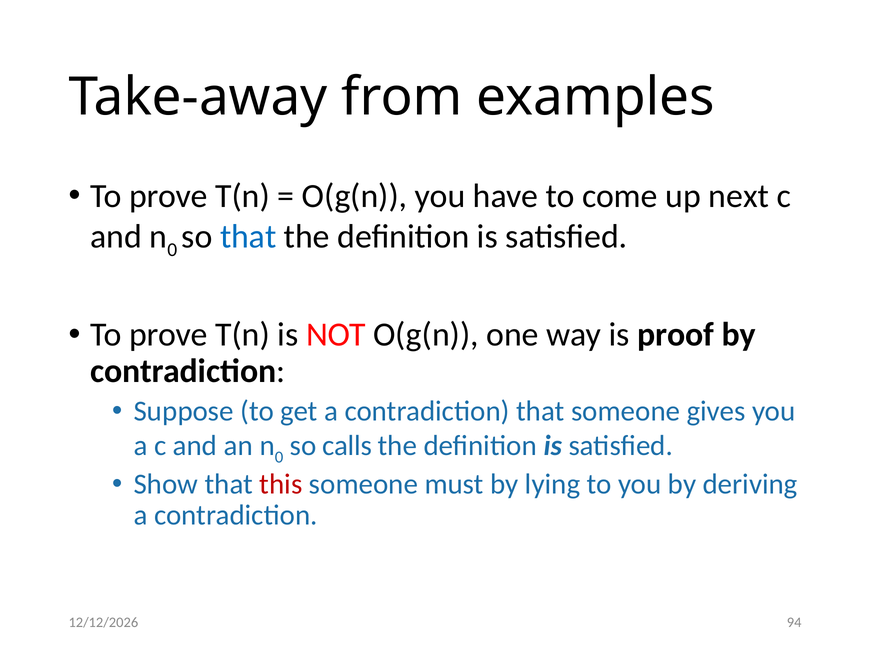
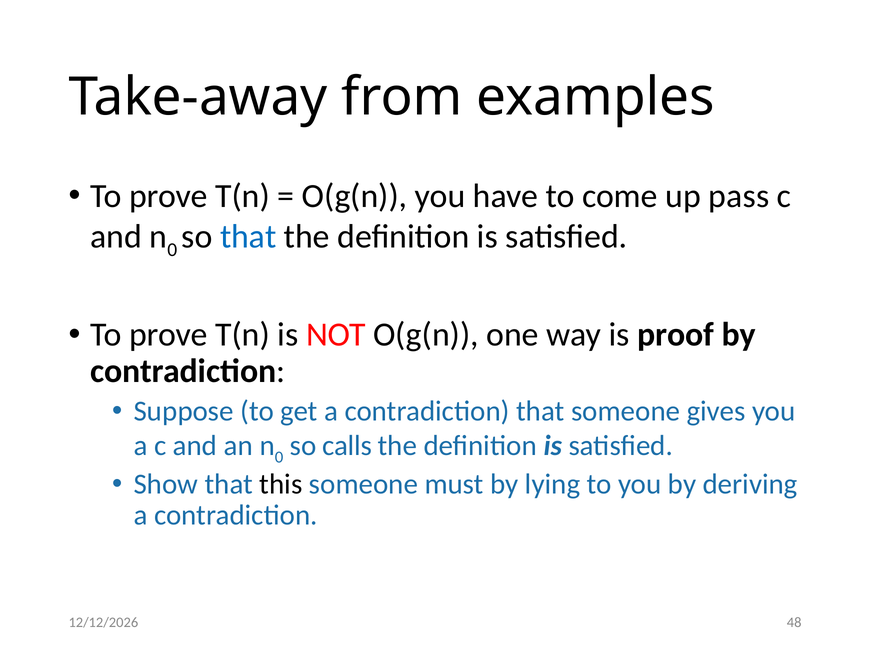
next: next -> pass (739, 196)
this colour: red -> black (281, 484)
94: 94 -> 48 (794, 623)
